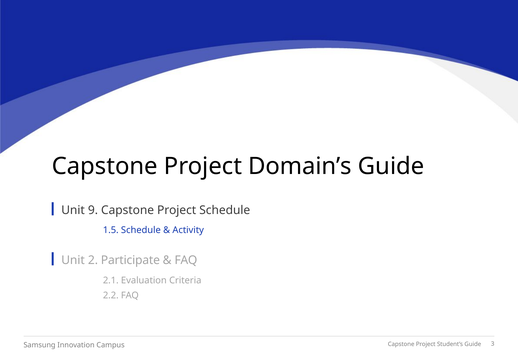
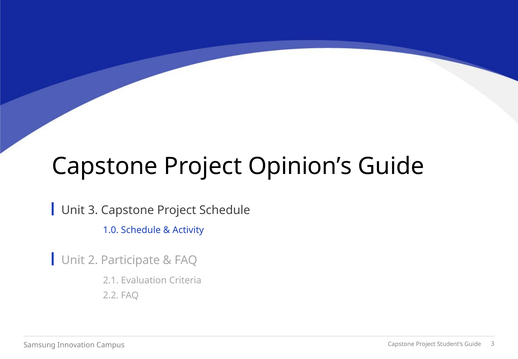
Domain’s: Domain’s -> Opinion’s (300, 166)
Unit 9: 9 -> 3 (93, 210)
1.5: 1.5 -> 1.0 (111, 230)
